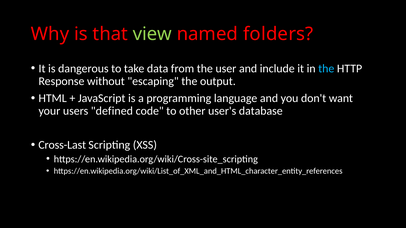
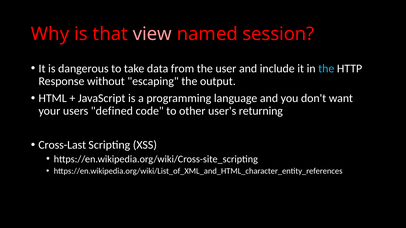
view colour: light green -> pink (152, 34)
folders: folders -> session (278, 34)
database: database -> returning (261, 111)
